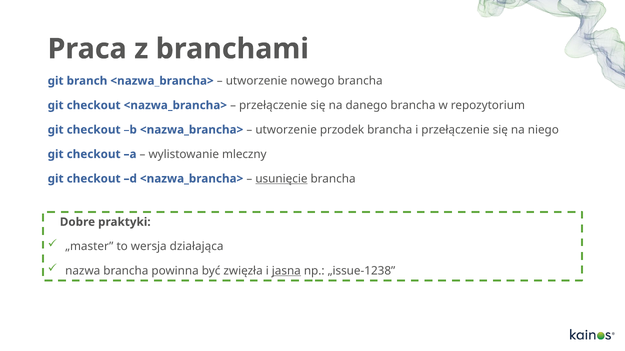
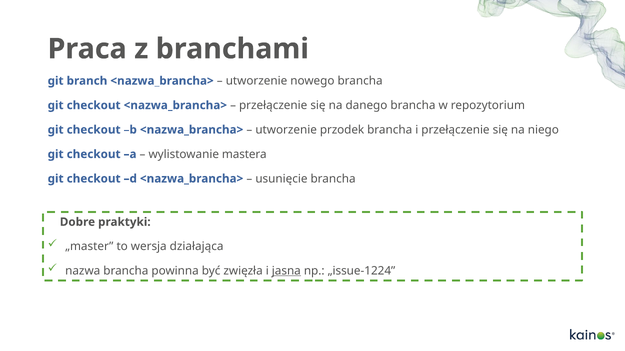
mleczny: mleczny -> mastera (244, 154)
usunięcie underline: present -> none (281, 179)
„issue-1238: „issue-1238 -> „issue-1224 (361, 271)
